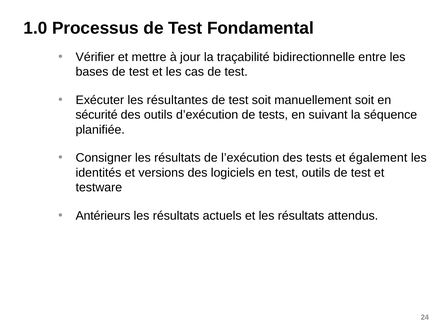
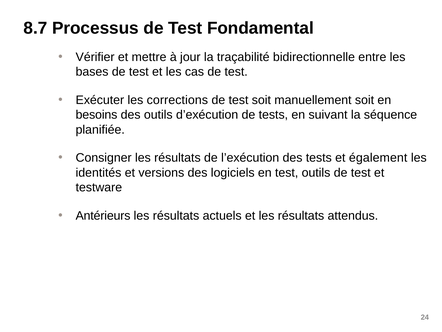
1.0: 1.0 -> 8.7 (35, 28)
résultantes: résultantes -> corrections (177, 100)
sécurité: sécurité -> besoins (97, 115)
